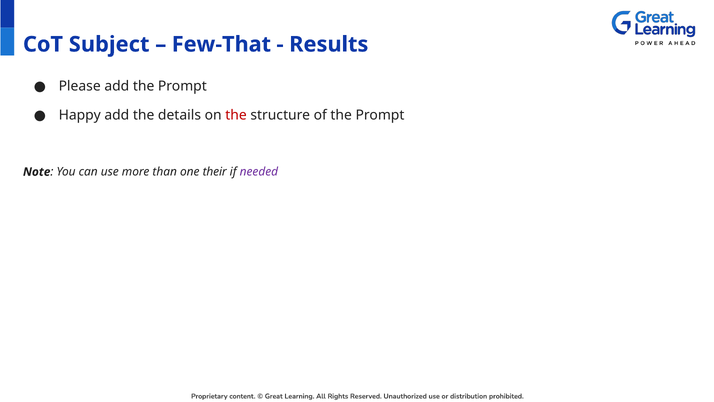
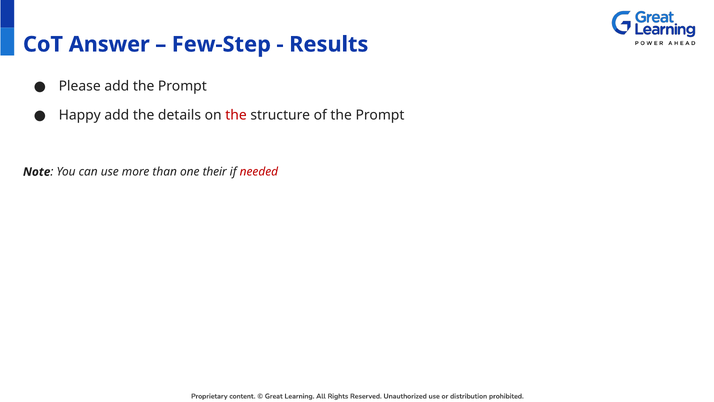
Subject: Subject -> Answer (109, 44)
Few-That: Few-That -> Few-Step (221, 44)
needed colour: purple -> red (259, 172)
